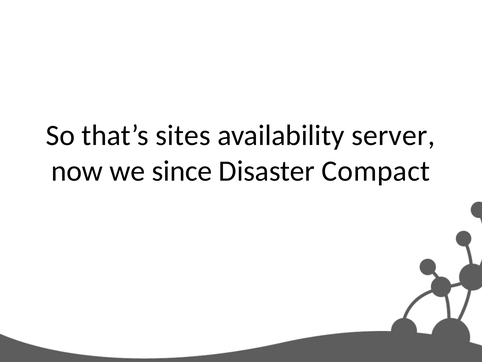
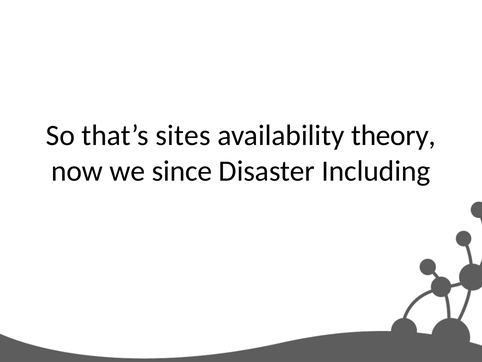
server: server -> theory (393, 135)
Compact: Compact -> Including (376, 171)
